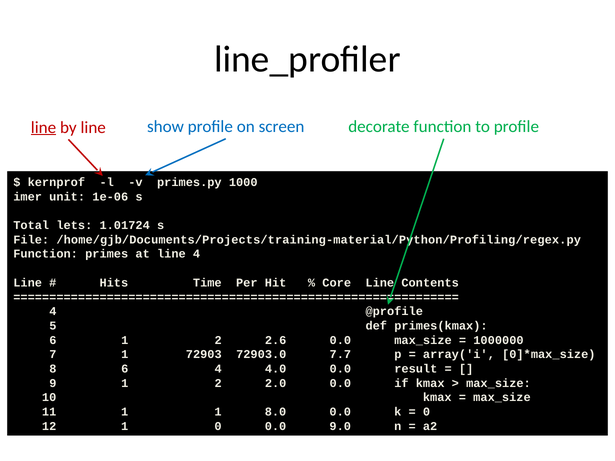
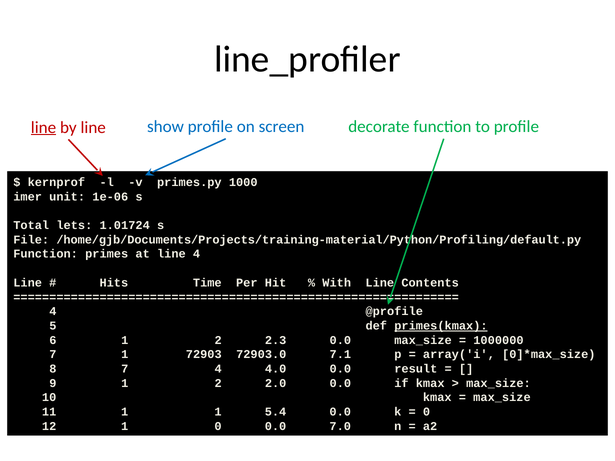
/home/gjb/Documents/Projects/training-material/Python/Profiling/regex.py: /home/gjb/Documents/Projects/training-material/Python/Profiling/regex.py -> /home/gjb/Documents/Projects/training-material/Python/Profiling/default.py (319, 240)
Core: Core -> With (337, 283)
primes(kmax underline: none -> present (441, 326)
2.6: 2.6 -> 2.3 (276, 340)
7.7: 7.7 -> 7.1 (340, 355)
8 6: 6 -> 7 (125, 369)
8.0: 8.0 -> 5.4 (276, 412)
9.0: 9.0 -> 7.0 (340, 426)
